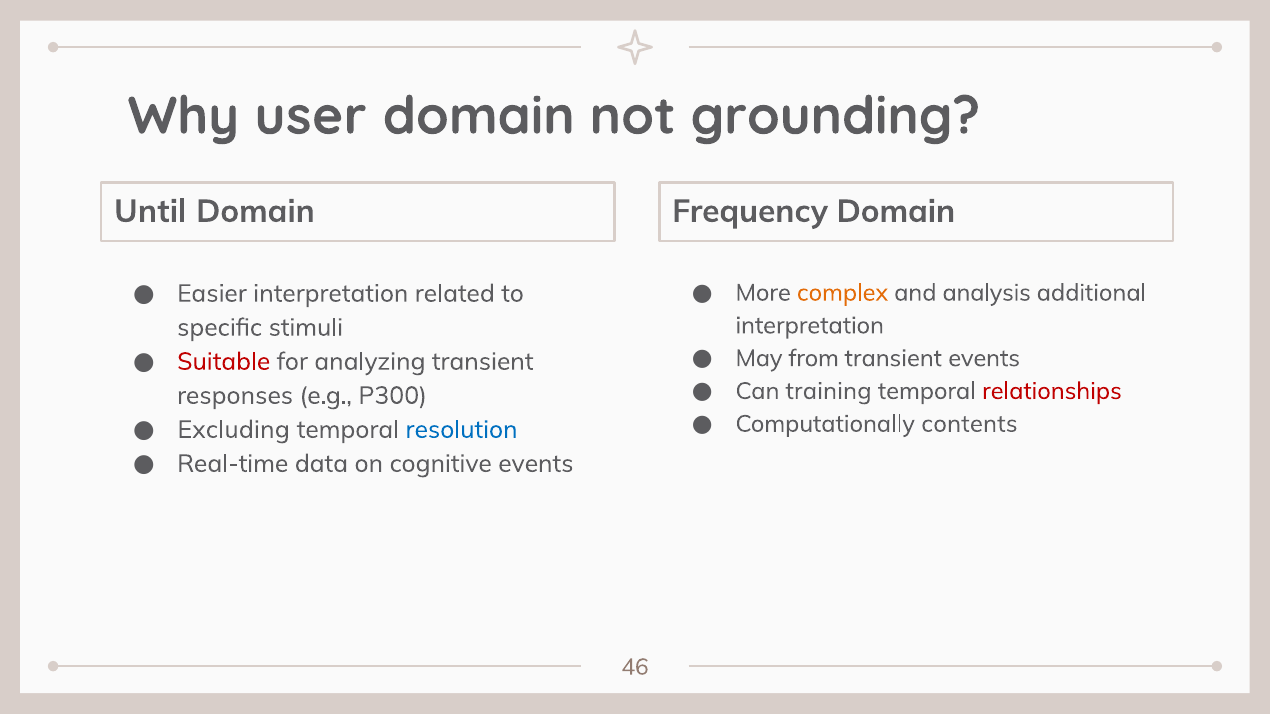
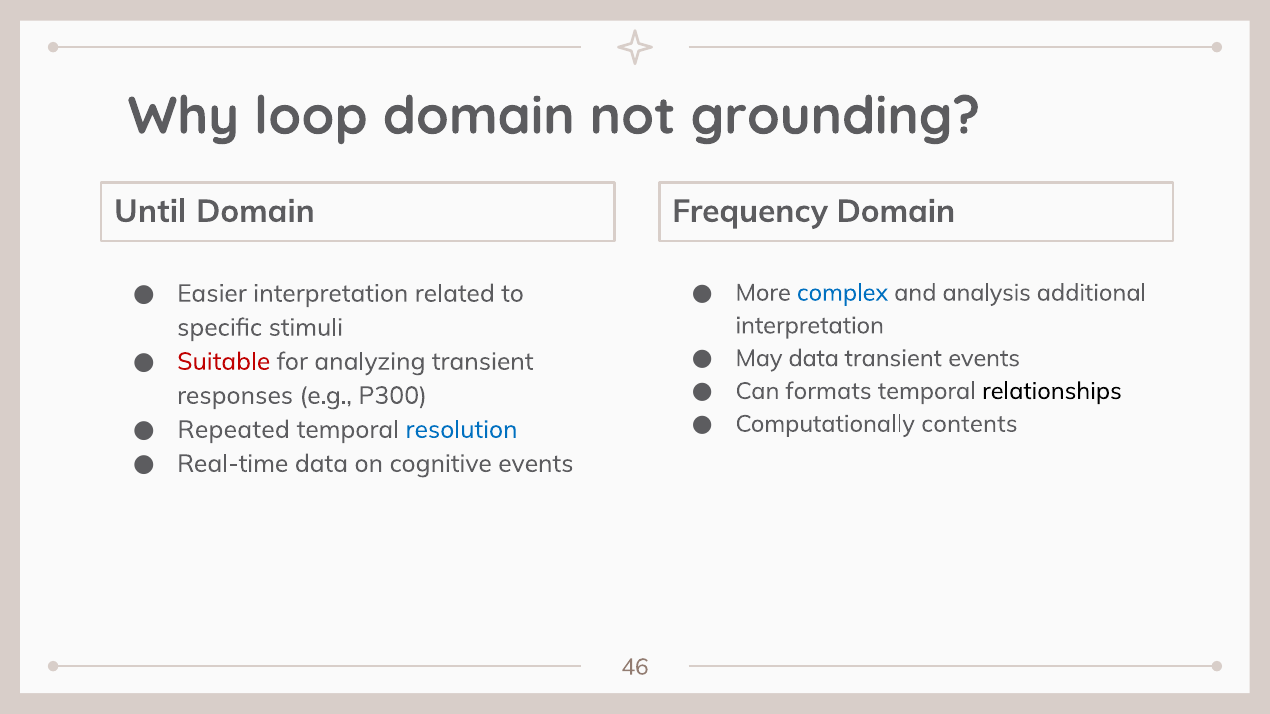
user: user -> loop (311, 116)
complex colour: orange -> blue (843, 293)
May from: from -> data (814, 359)
training: training -> formats (829, 391)
relationships colour: red -> black (1052, 391)
Excluding: Excluding -> Repeated (234, 430)
